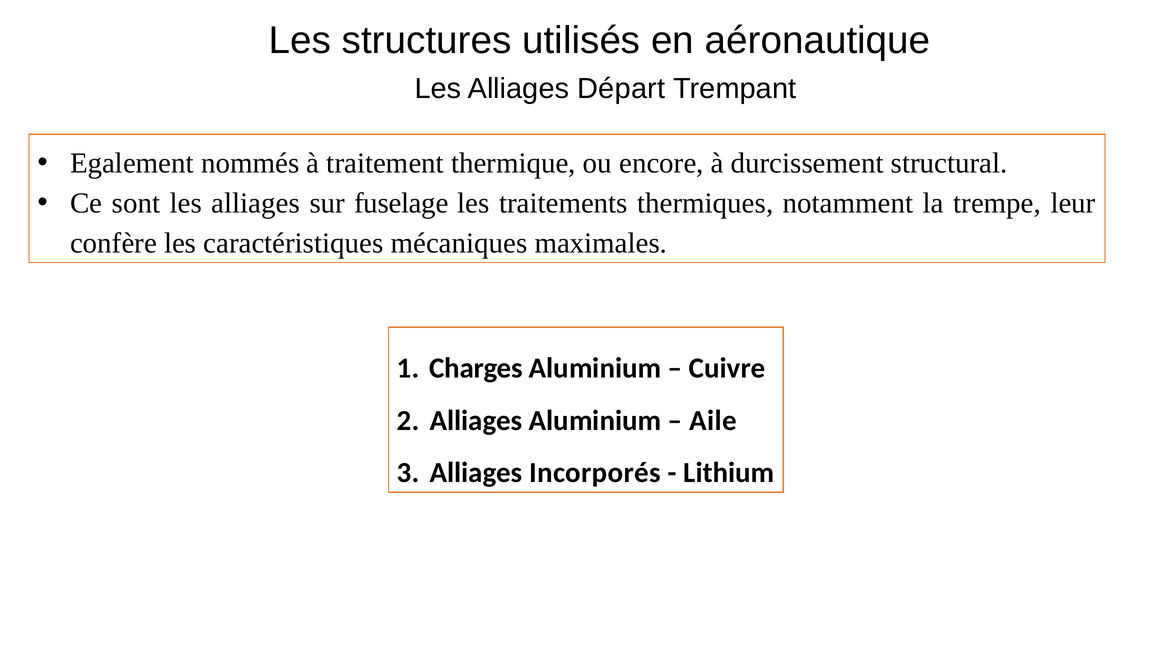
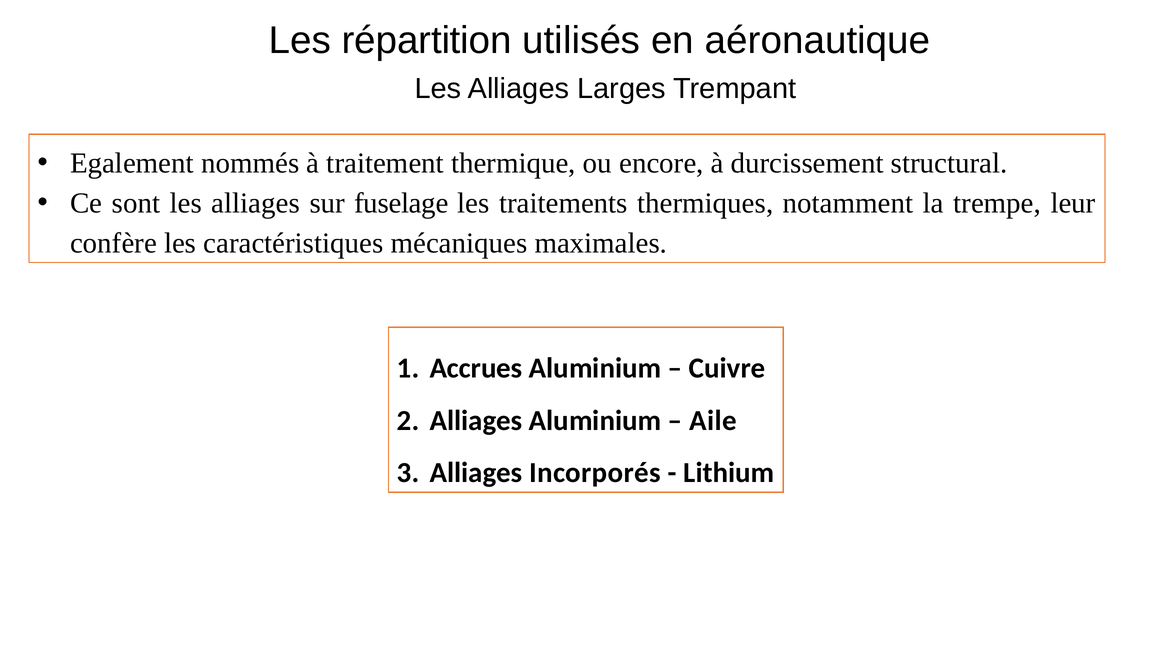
structures: structures -> répartition (427, 41)
Départ: Départ -> Larges (621, 89)
Charges: Charges -> Accrues (476, 368)
